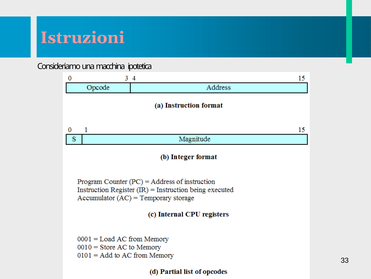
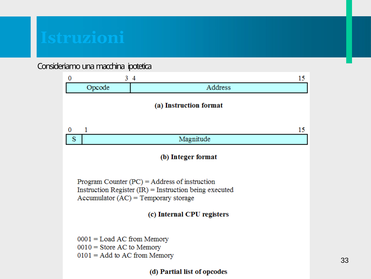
Istruzioni colour: pink -> light blue (82, 38)
